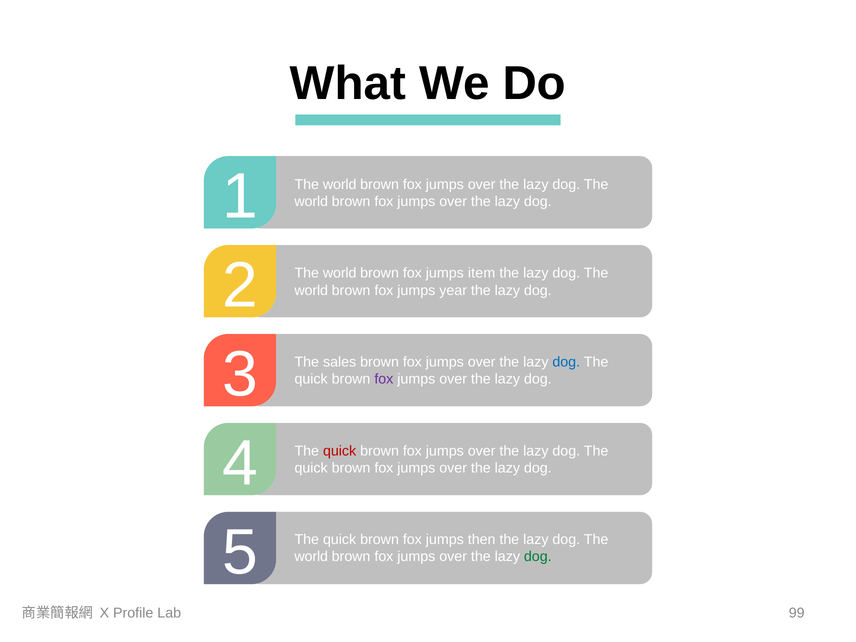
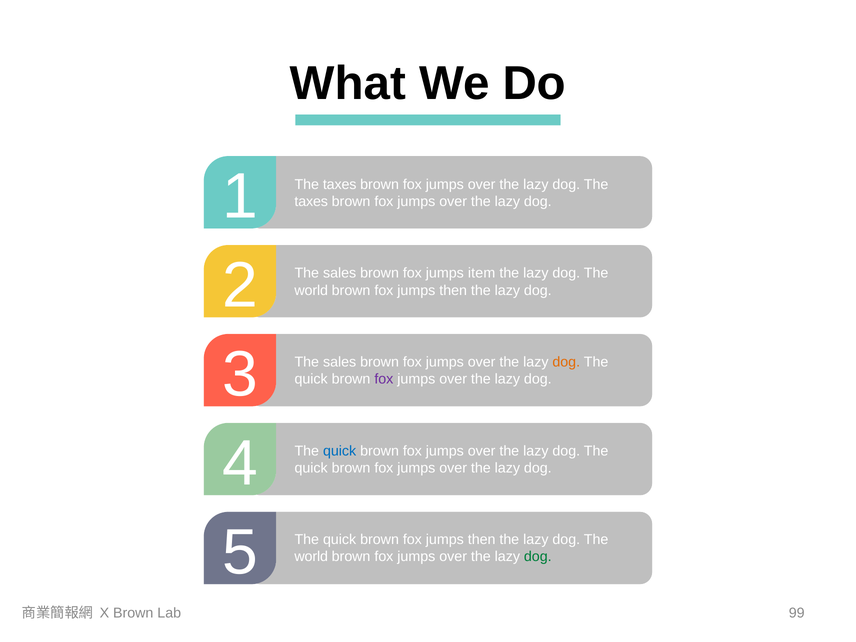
world: world -> taxes (340, 184)
world: world -> taxes (311, 202)
world: world -> sales (340, 273)
year: year -> then (453, 290)
dog colour: blue -> orange (566, 362)
quick colour: red -> blue (340, 451)
X Profile: Profile -> Brown (133, 613)
